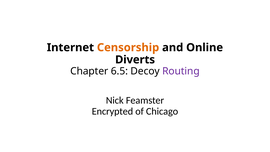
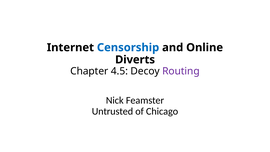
Censorship colour: orange -> blue (128, 47)
6.5: 6.5 -> 4.5 (119, 71)
Encrypted: Encrypted -> Untrusted (112, 111)
